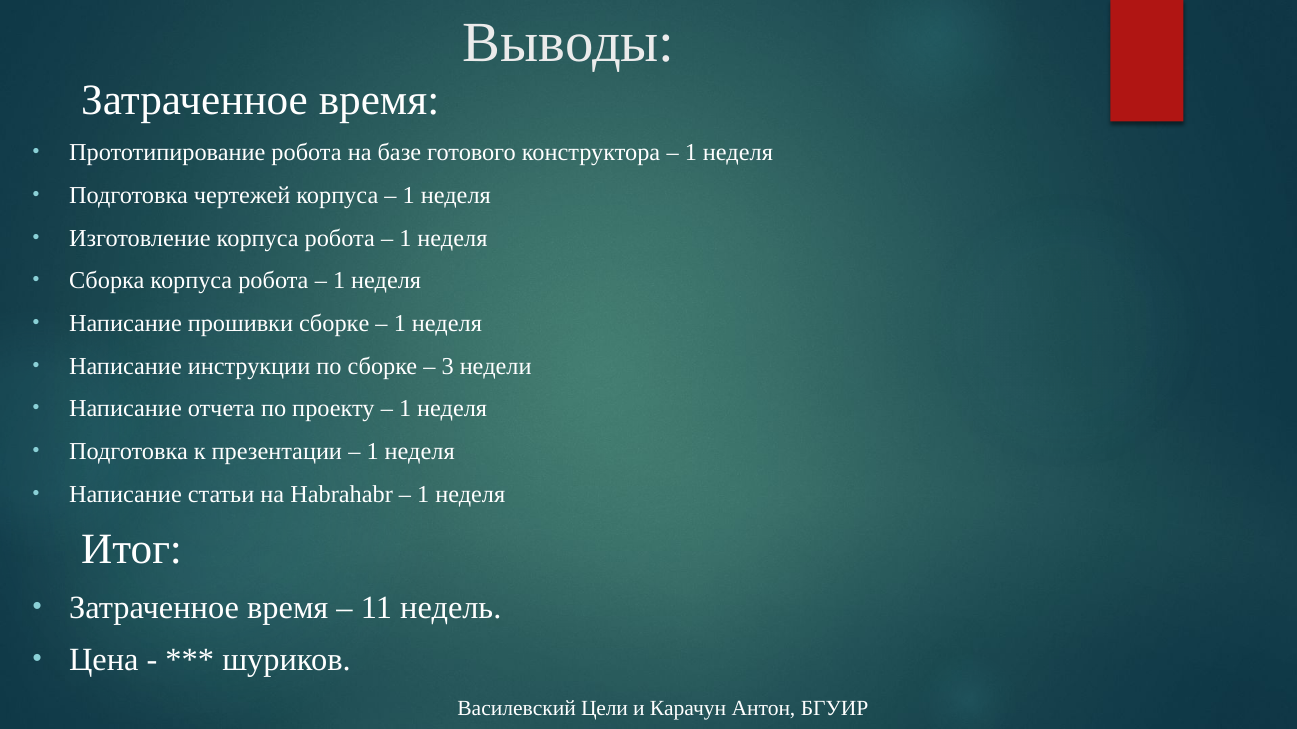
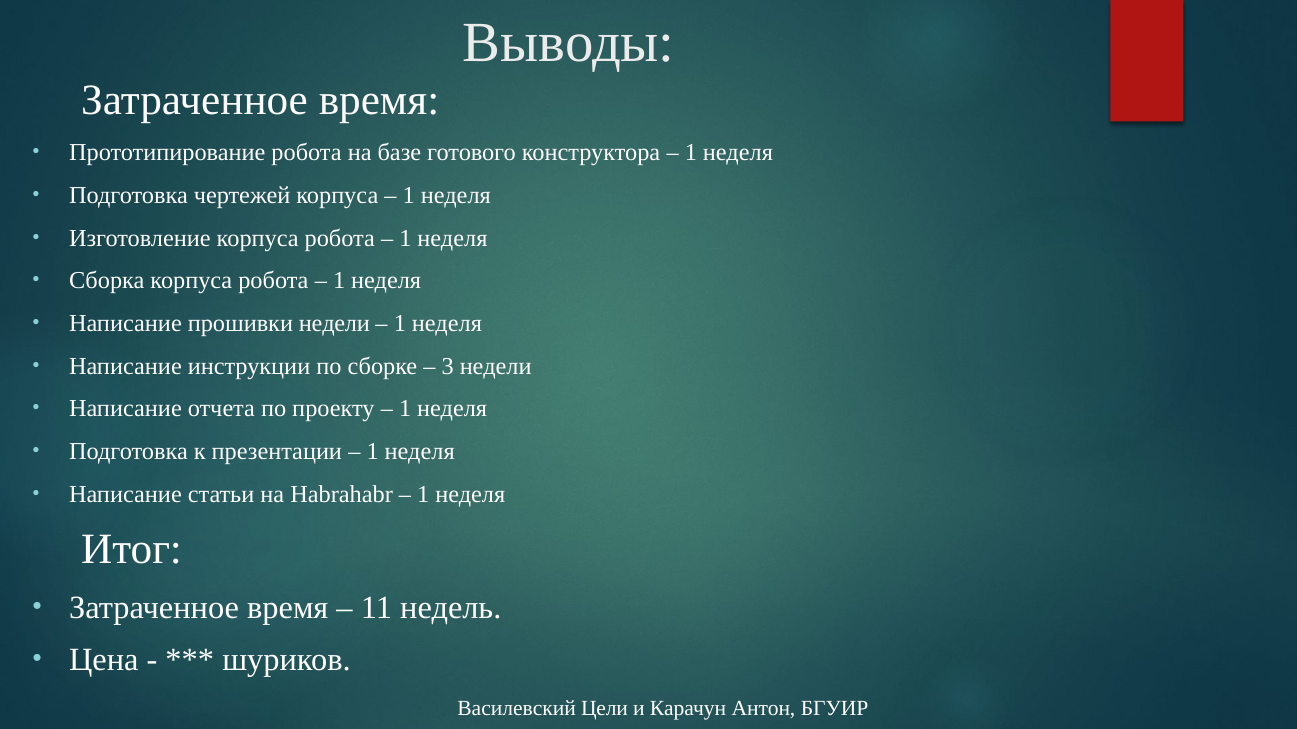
прошивки сборке: сборке -> недели (334, 324)
